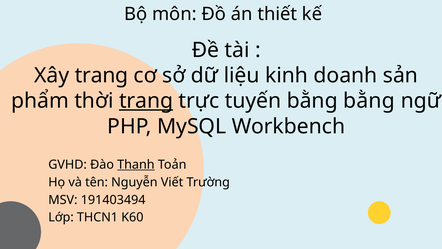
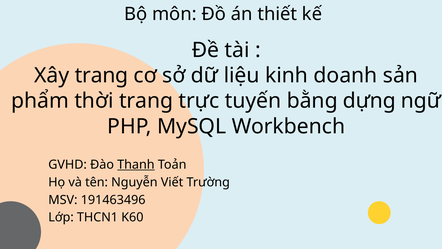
trang underline: present -> none (146, 101)
bằng bằng: bằng -> dựng (369, 101)
191403494: 191403494 -> 191463496 (113, 200)
